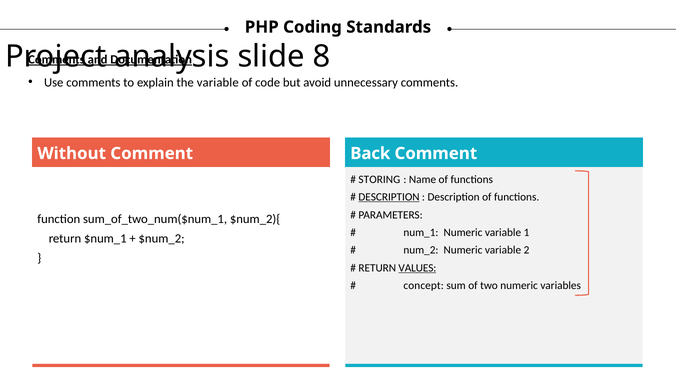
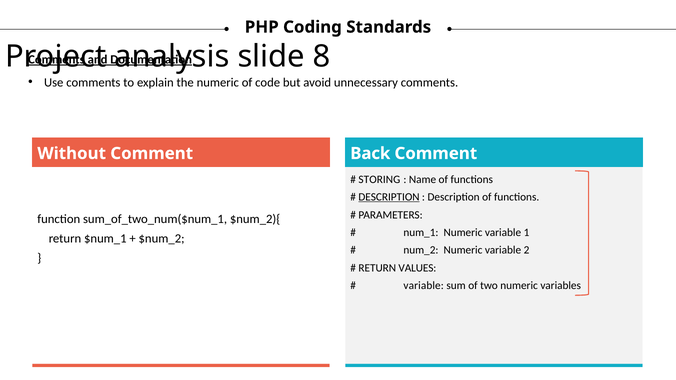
the variable: variable -> numeric (218, 82)
VALUES underline: present -> none (417, 268)
concept: concept -> variable (424, 286)
